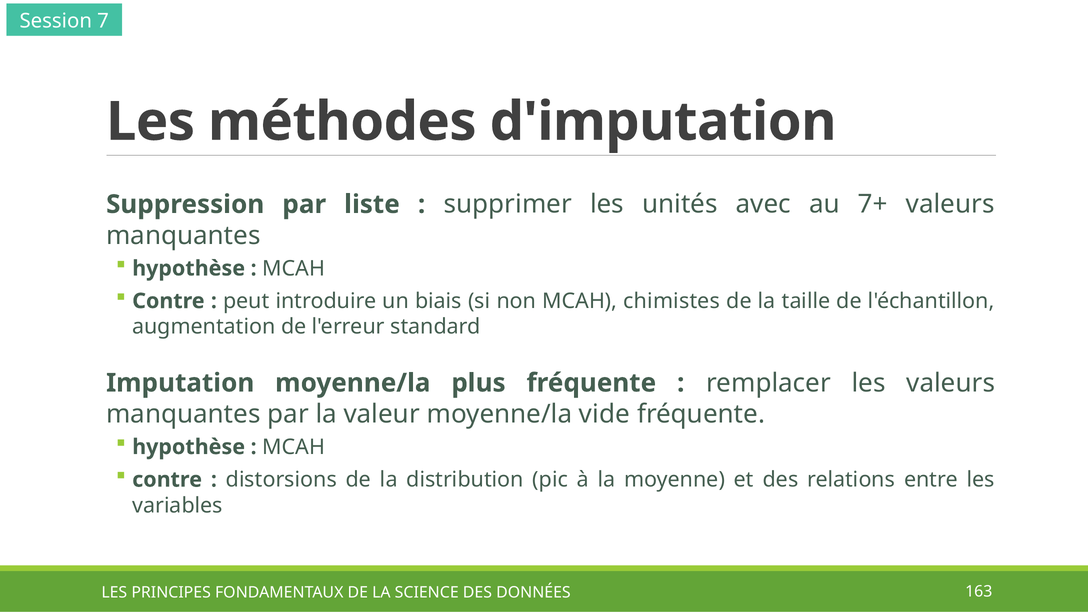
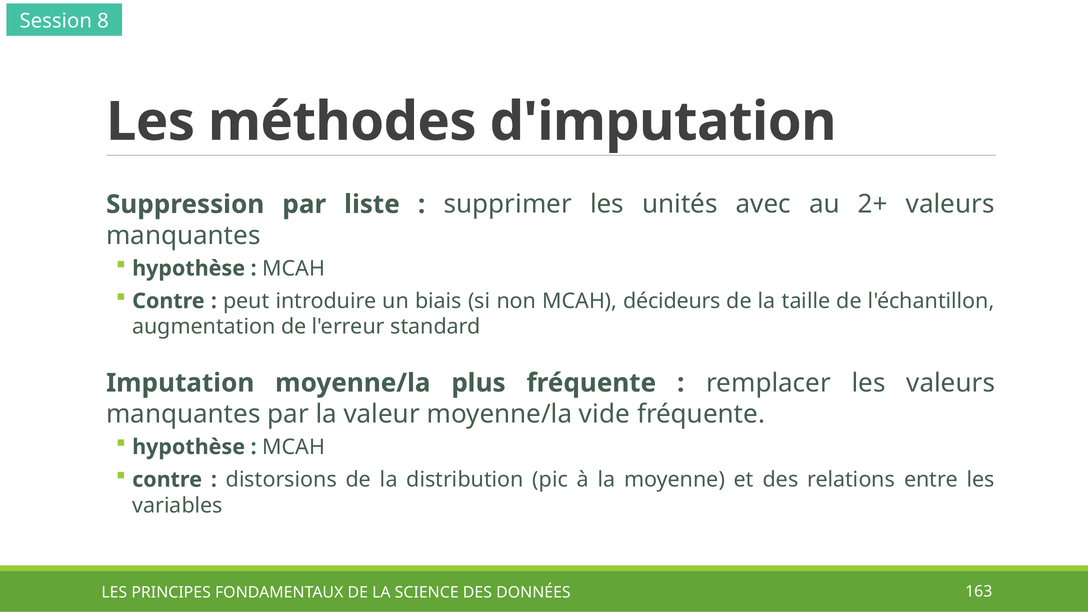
7: 7 -> 8 (103, 21)
7+: 7+ -> 2+ (873, 204)
chimistes: chimistes -> décideurs (672, 301)
